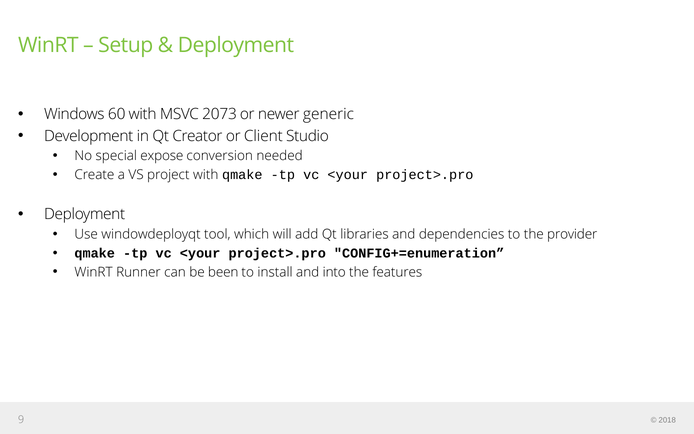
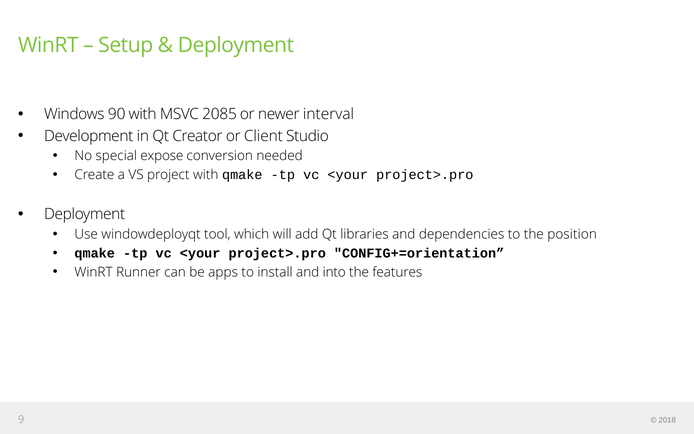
60: 60 -> 90 (117, 114)
2073: 2073 -> 2085 (220, 114)
generic: generic -> interval (329, 114)
provider: provider -> position (572, 234)
CONFIG+=enumeration: CONFIG+=enumeration -> CONFIG+=orientation (419, 253)
been: been -> apps (223, 272)
